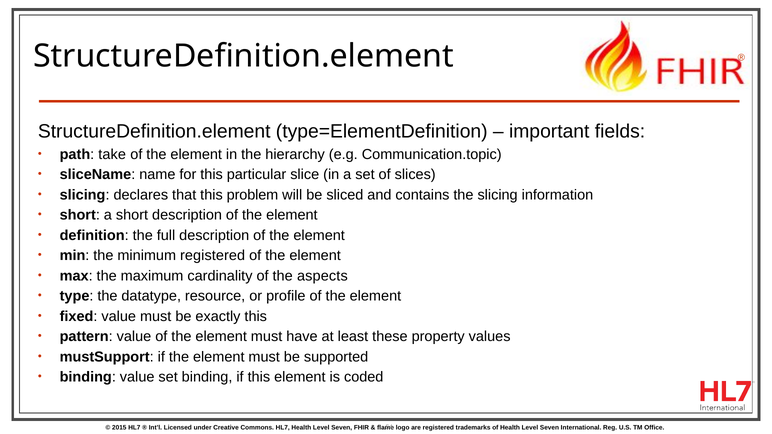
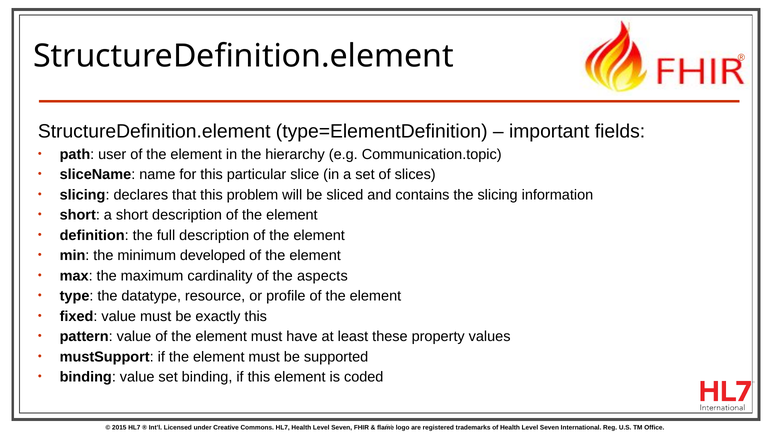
take: take -> user (112, 154)
minimum registered: registered -> developed (213, 256)
